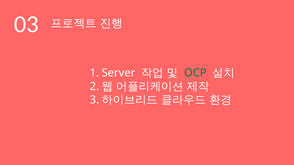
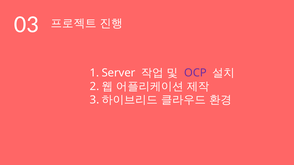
OCP colour: green -> purple (195, 73)
